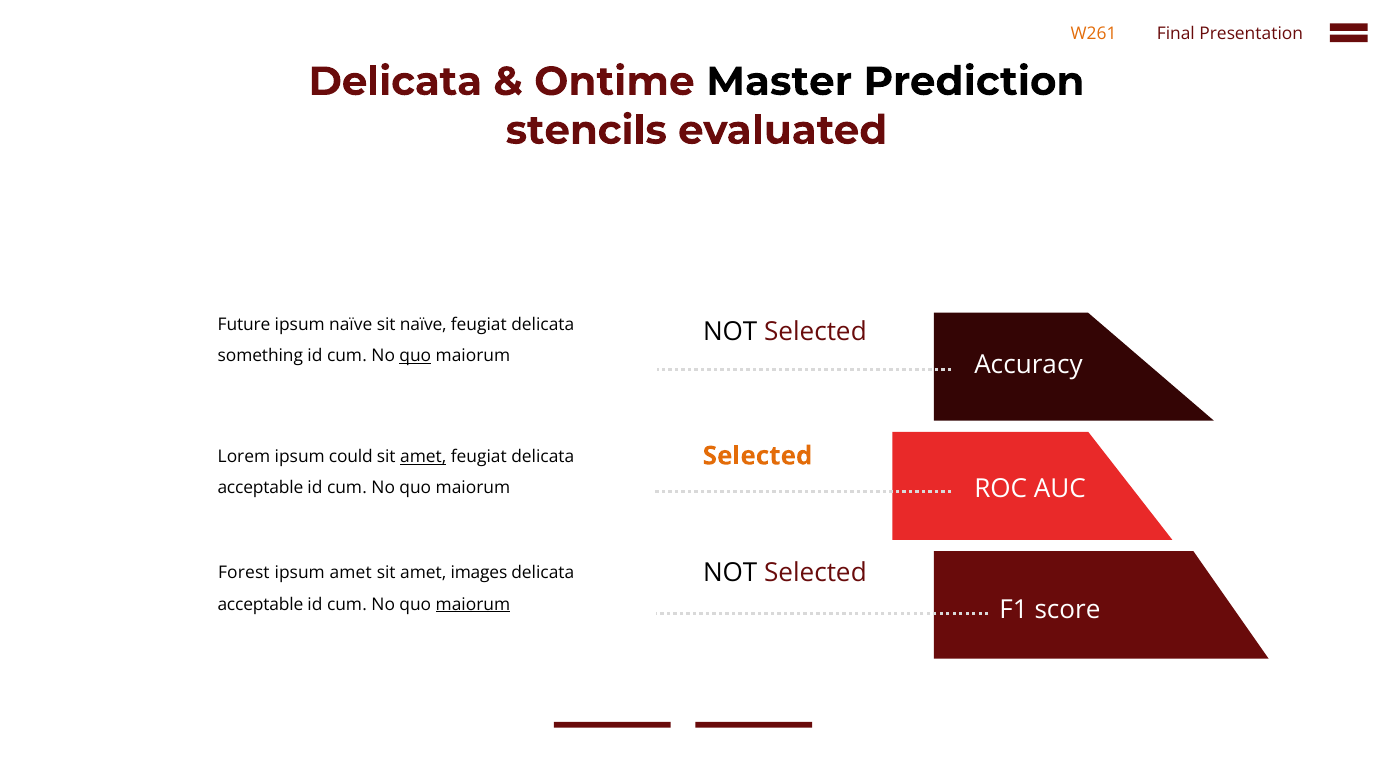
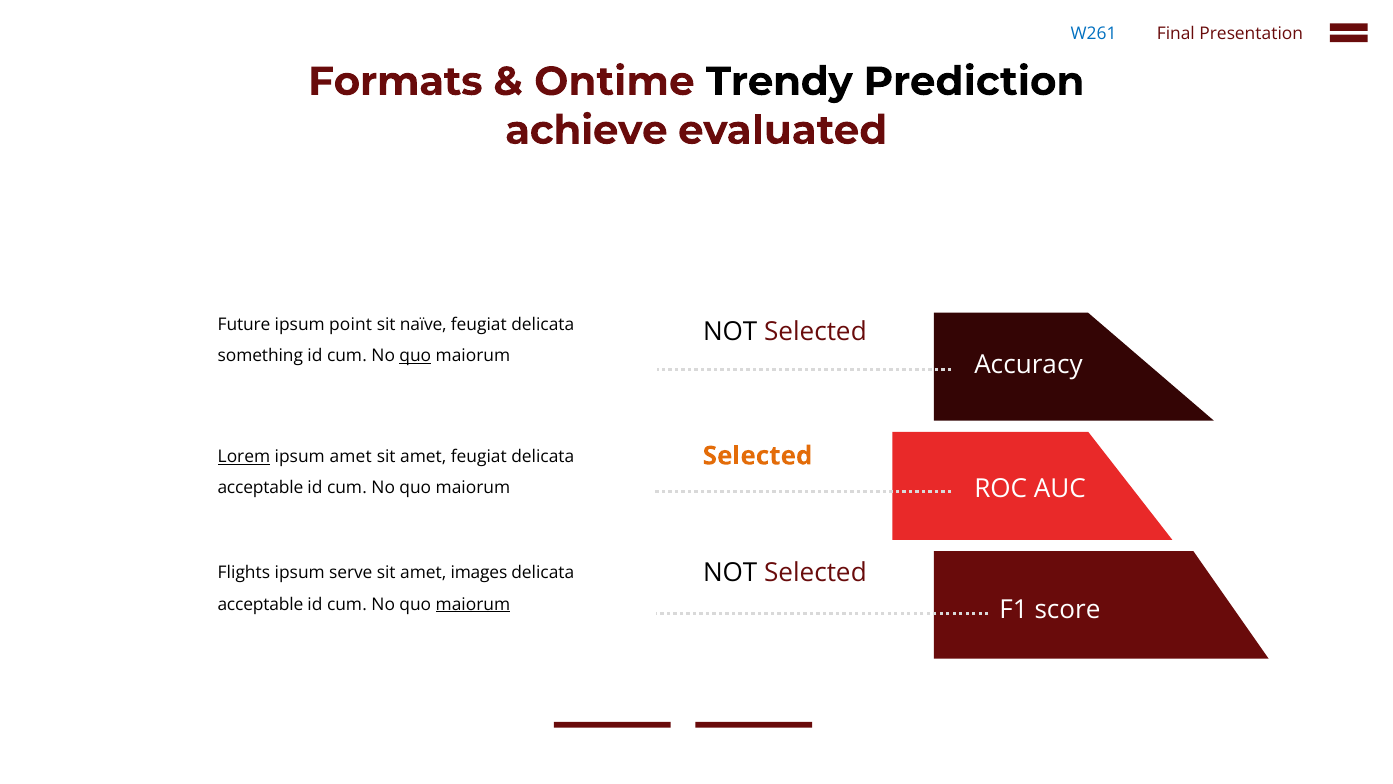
W261 colour: orange -> blue (1094, 34)
Delicata: Delicata -> Formats (395, 82)
Master: Master -> Trendy (779, 82)
stencils: stencils -> achieve (586, 130)
ipsum naïve: naïve -> point (351, 324)
Lorem underline: none -> present (244, 456)
ipsum could: could -> amet (351, 456)
amet underline: present -> none (423, 456)
Forest: Forest -> Flights (244, 573)
ipsum amet: amet -> serve (351, 573)
